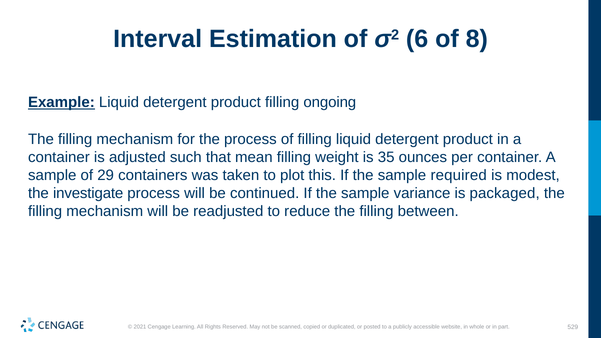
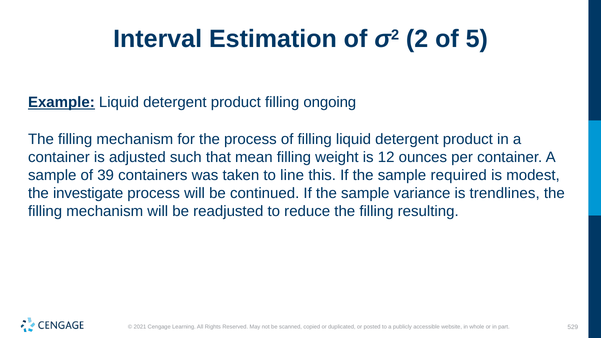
6: 6 -> 2 (417, 39)
8: 8 -> 5 (477, 39)
35: 35 -> 12 (386, 157)
29: 29 -> 39 (106, 175)
plot: plot -> line (292, 175)
packaged: packaged -> trendlines (505, 193)
between: between -> resulting (428, 211)
